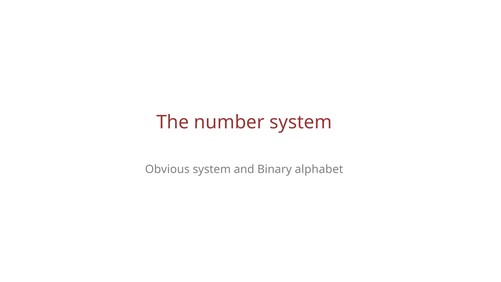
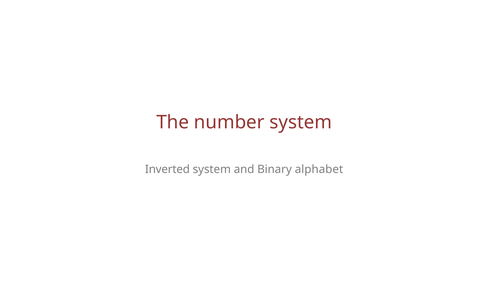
Obvious: Obvious -> Inverted (167, 169)
